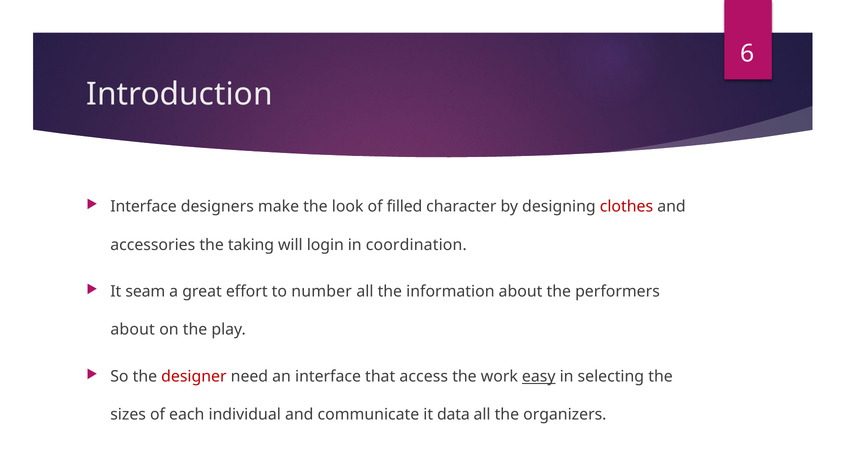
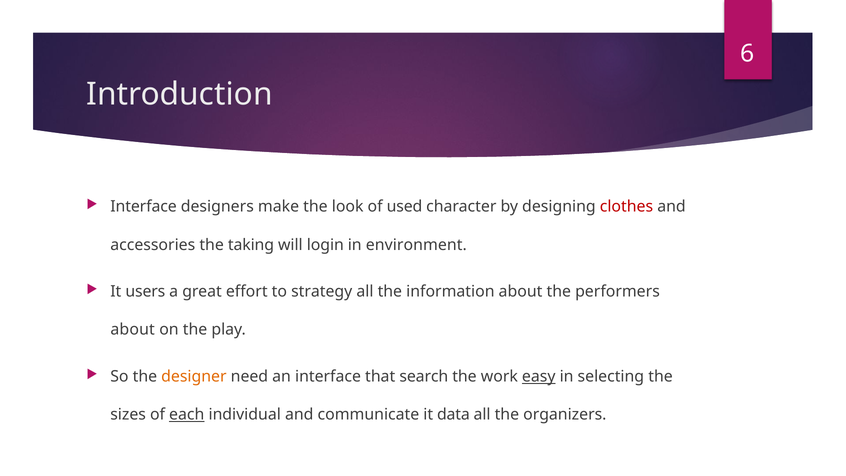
filled: filled -> used (405, 207)
coordination: coordination -> environment (416, 245)
seam: seam -> users (145, 292)
number: number -> strategy (322, 292)
designer colour: red -> orange (194, 377)
access: access -> search (424, 377)
each underline: none -> present (187, 415)
